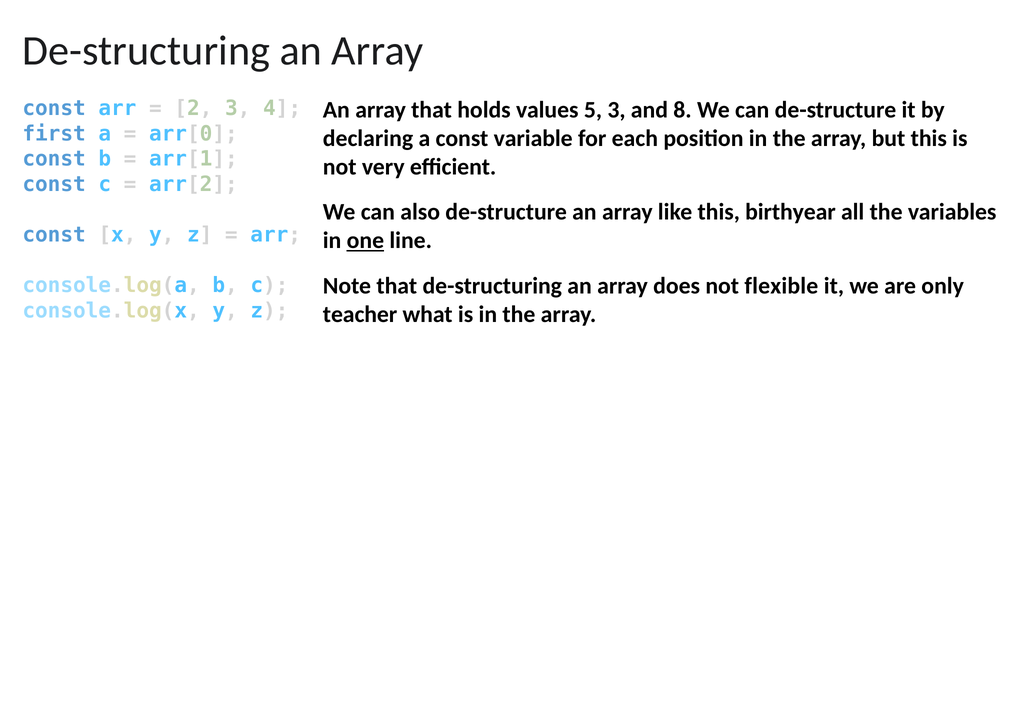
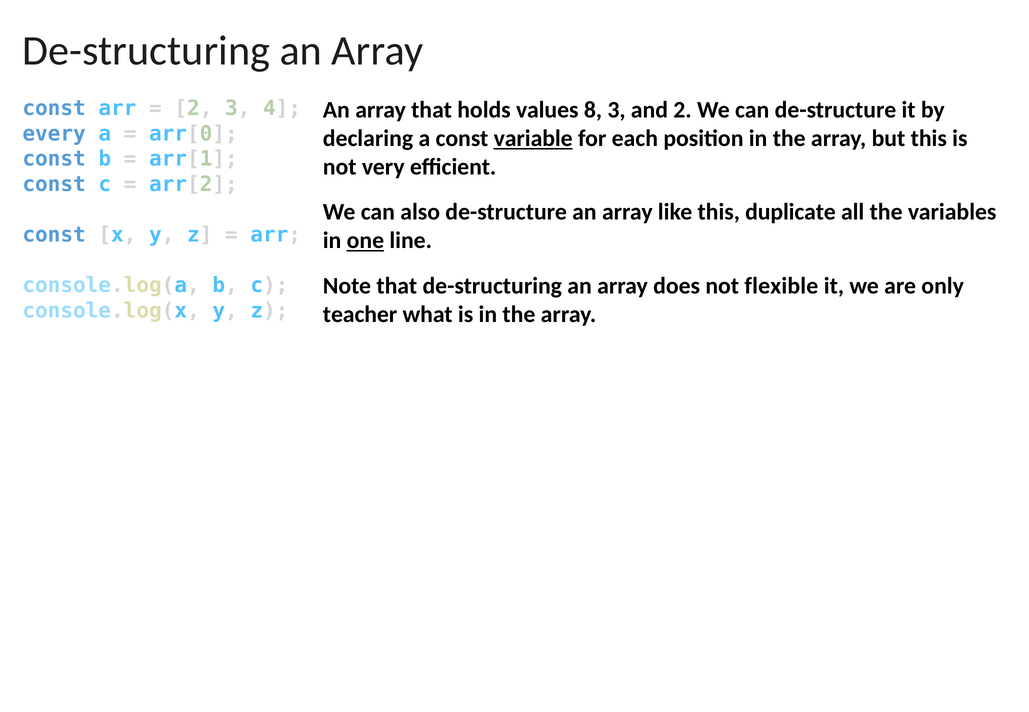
5: 5 -> 8 (593, 110)
and 8: 8 -> 2 (683, 110)
first: first -> every (54, 134)
variable underline: none -> present (533, 139)
birthyear: birthyear -> duplicate (791, 212)
